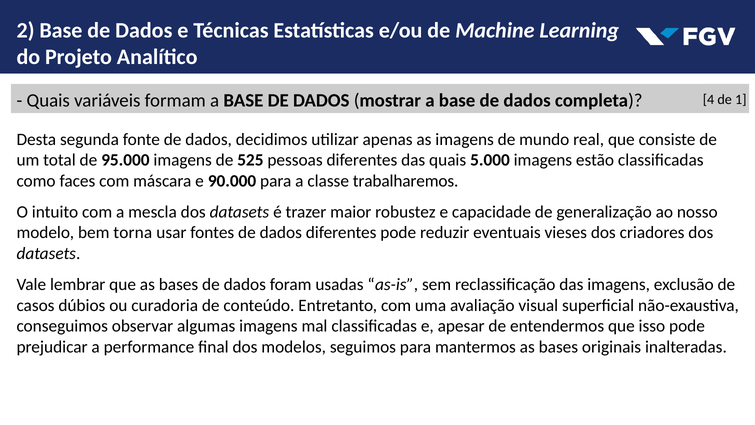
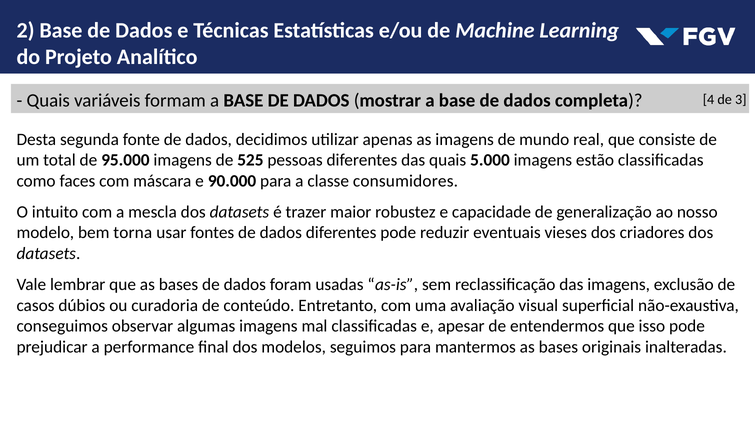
1: 1 -> 3 (741, 100)
trabalharemos: trabalharemos -> consumidores (405, 181)
